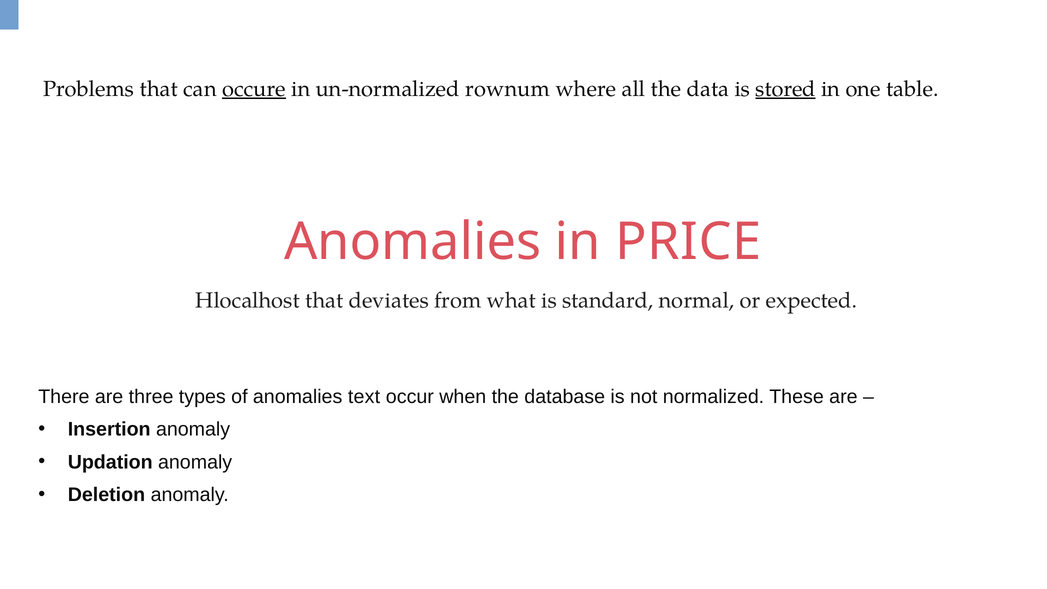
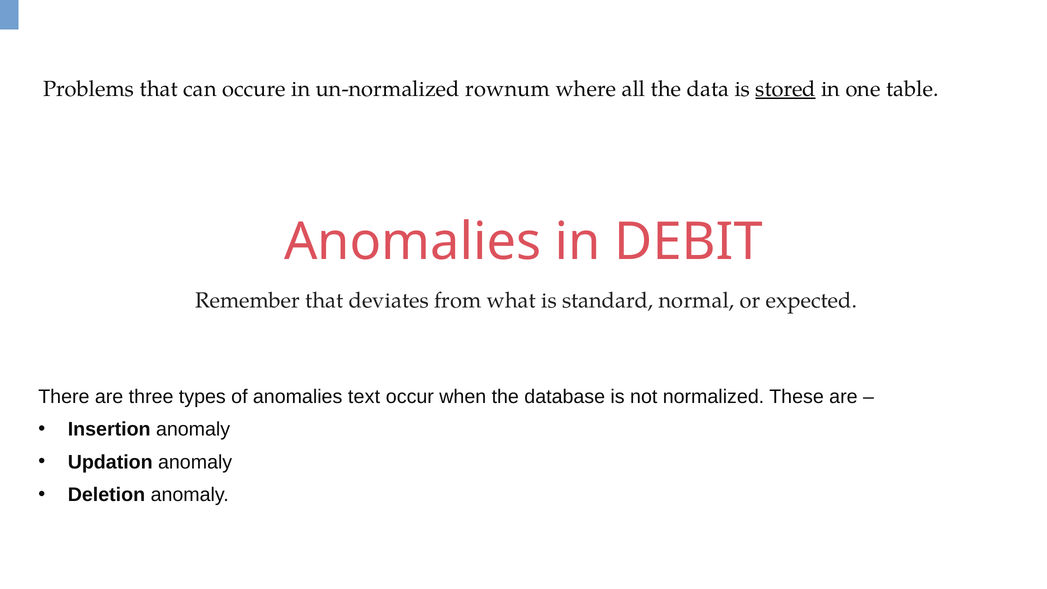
occure underline: present -> none (254, 89)
PRICE: PRICE -> DEBIT (688, 242)
Hlocalhost: Hlocalhost -> Remember (248, 301)
